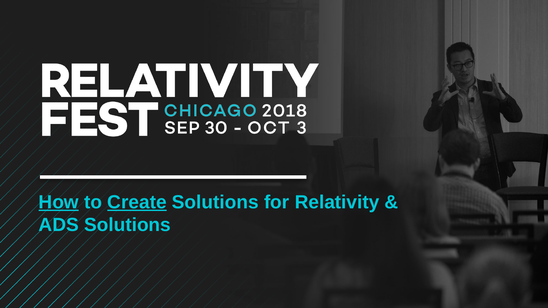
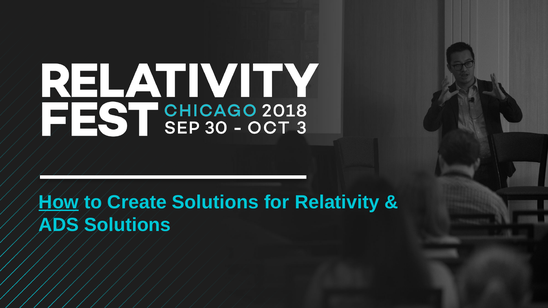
Create underline: present -> none (137, 202)
